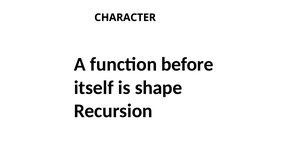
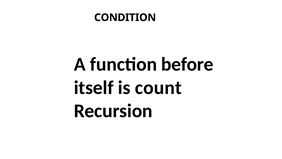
CHARACTER: CHARACTER -> CONDITION (125, 17)
shape: shape -> count (158, 87)
